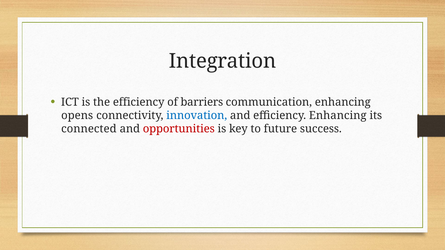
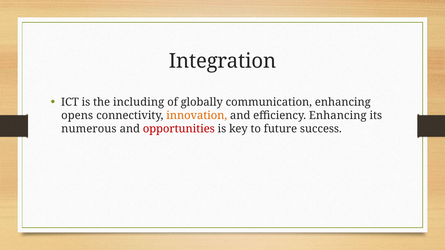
the efficiency: efficiency -> including (139, 102)
barriers: barriers -> globally (202, 102)
innovation colour: blue -> orange (197, 116)
connected: connected -> numerous (89, 129)
